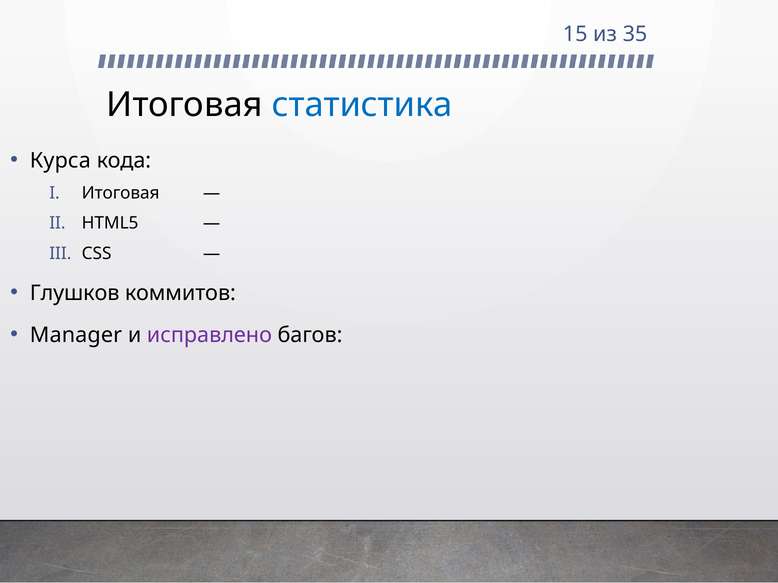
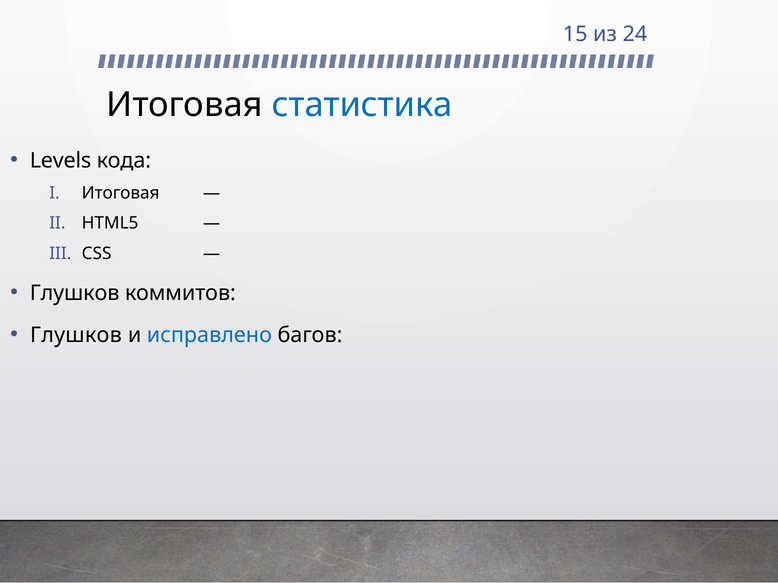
35: 35 -> 24 (635, 34)
Курса: Курса -> Levels (61, 161)
Manager: Manager -> Глушков (76, 335)
исправлено colour: purple -> blue (209, 335)
